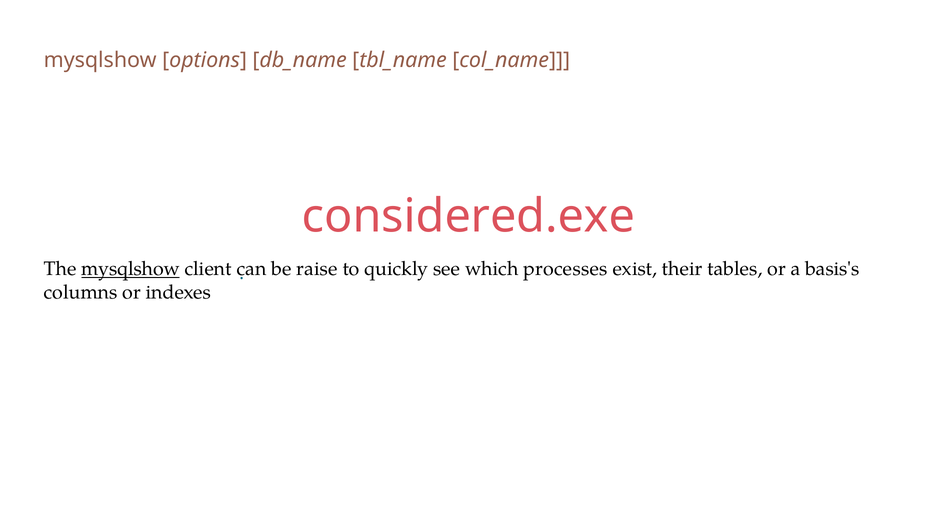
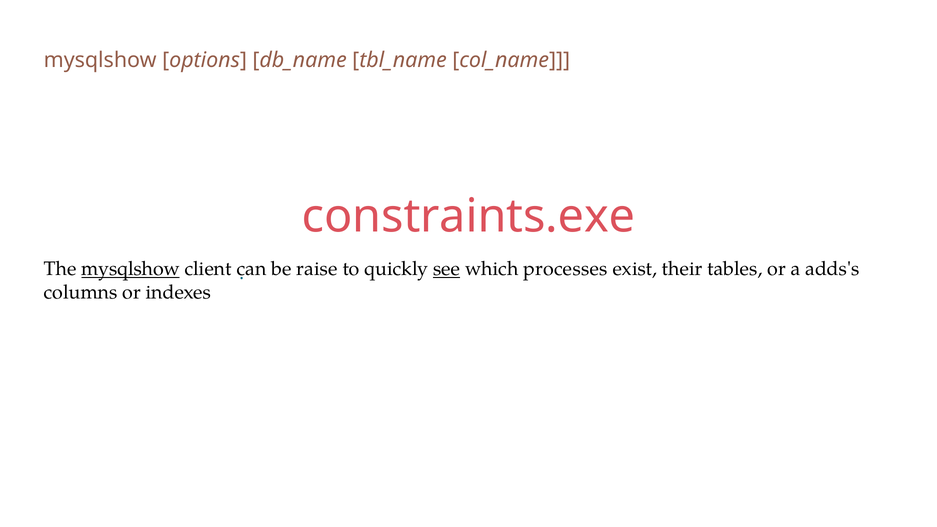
considered.exe: considered.exe -> constraints.exe (469, 216)
see underline: none -> present (447, 269)
basis's: basis's -> adds's (832, 269)
